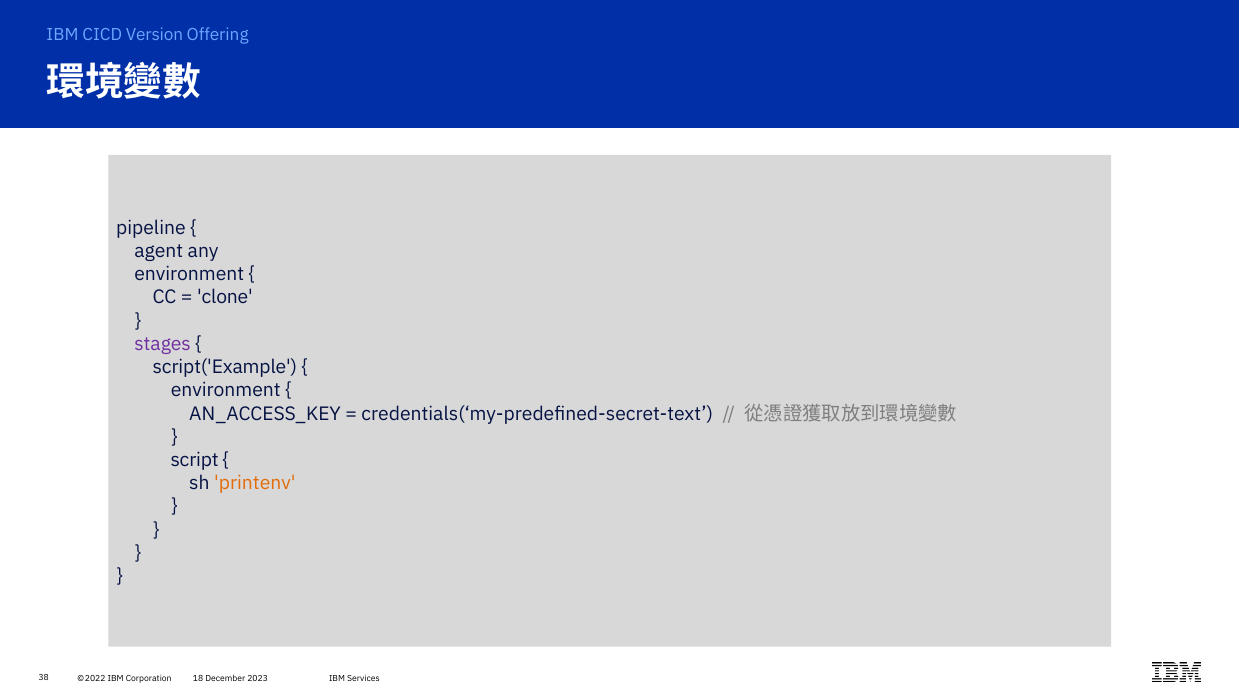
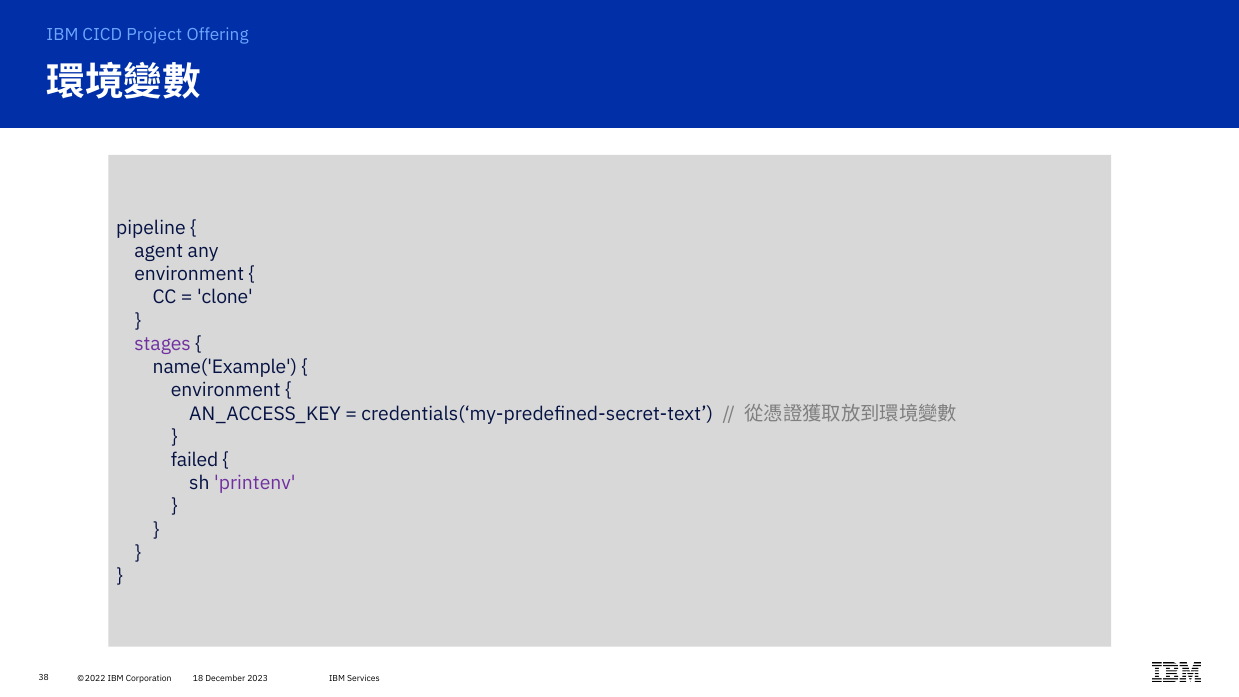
Version: Version -> Project (154, 35)
script('Example: script('Example -> name('Example (225, 367)
script: script -> failed (195, 460)
printenv colour: orange -> purple (255, 483)
